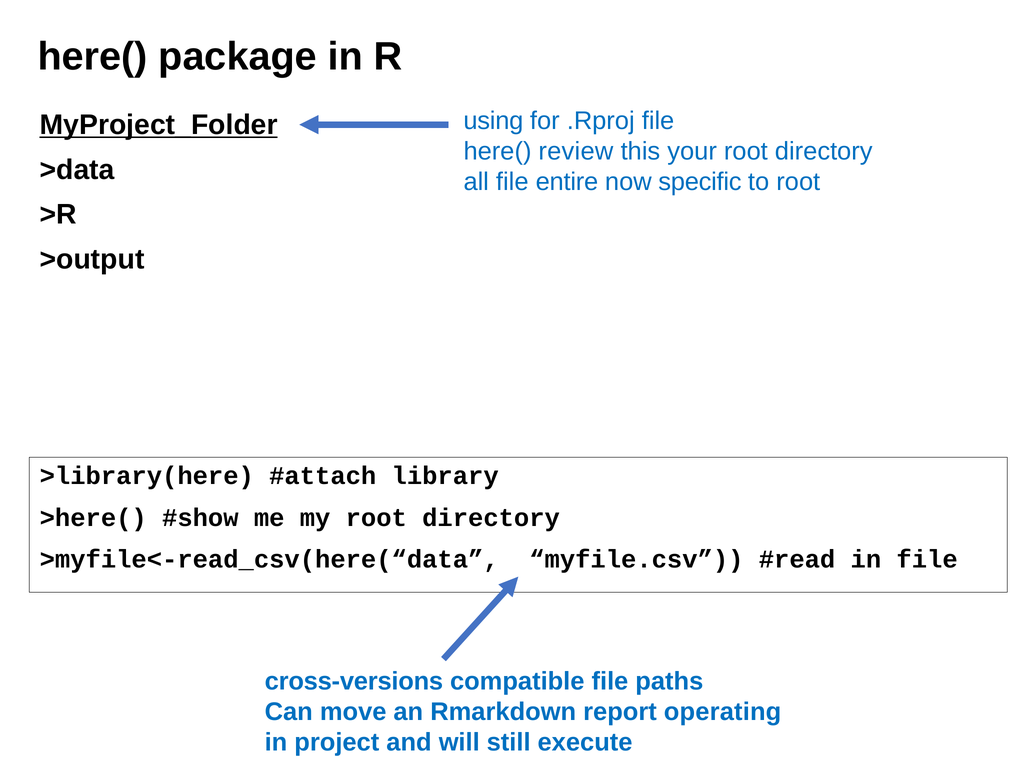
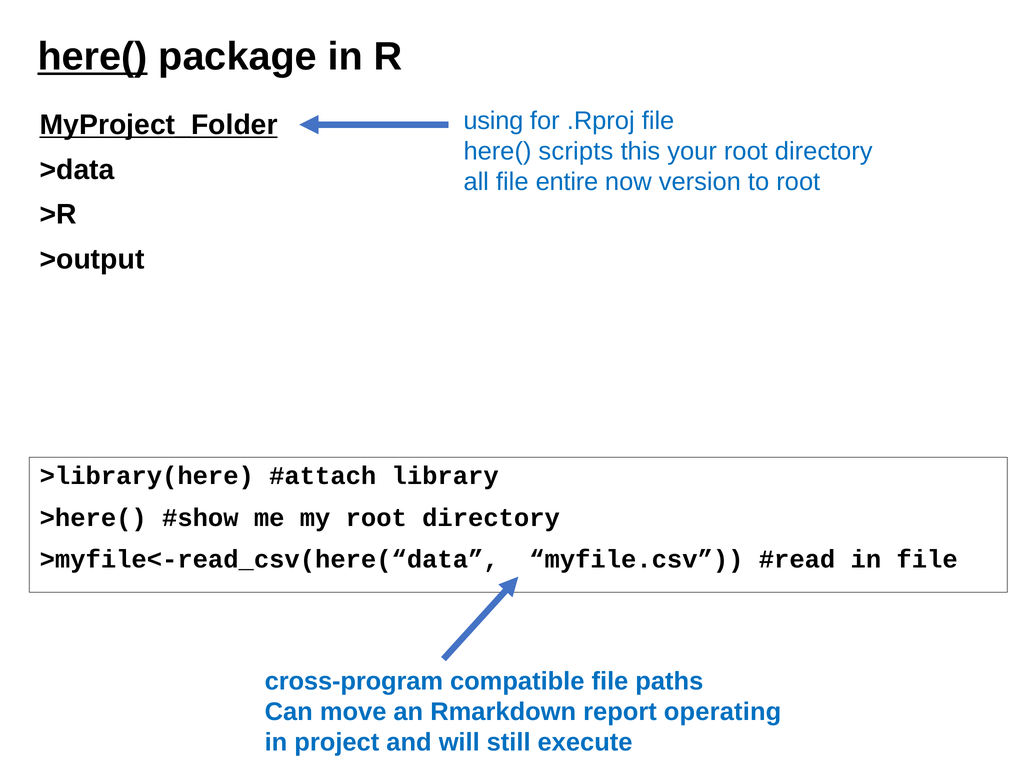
here( underline: none -> present (92, 57)
review: review -> scripts (576, 151)
specific: specific -> version (700, 182)
cross-versions: cross-versions -> cross-program (354, 681)
